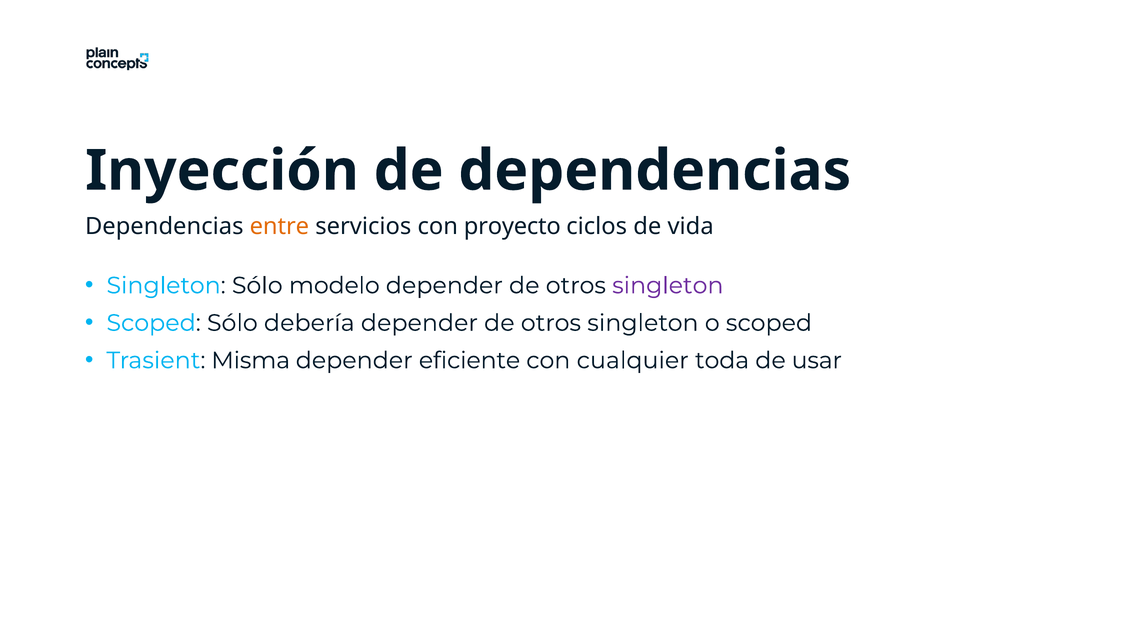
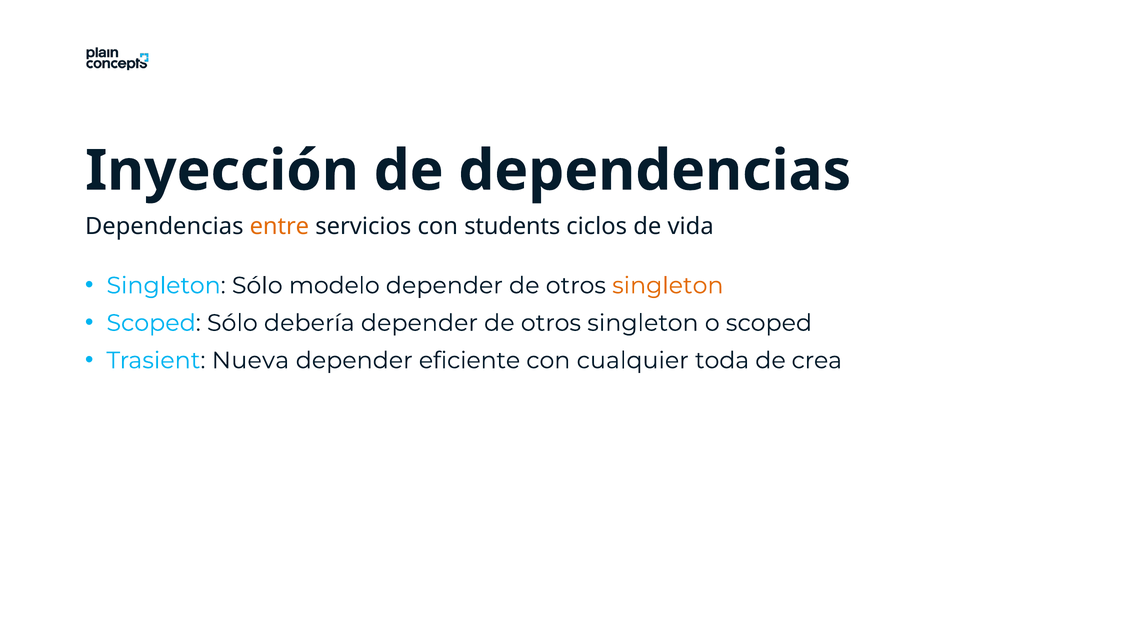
proyecto: proyecto -> students (512, 226)
singleton colour: purple -> orange (668, 286)
Misma: Misma -> Nueva (250, 361)
usar: usar -> crea (817, 361)
